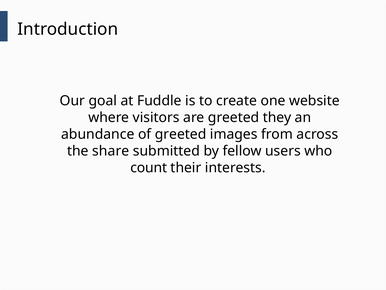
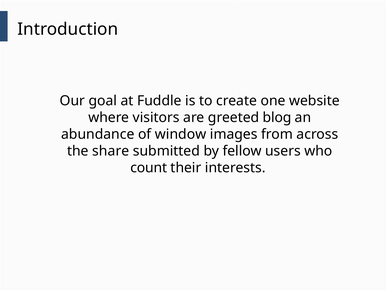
they: they -> blog (277, 117)
of greeted: greeted -> window (181, 134)
